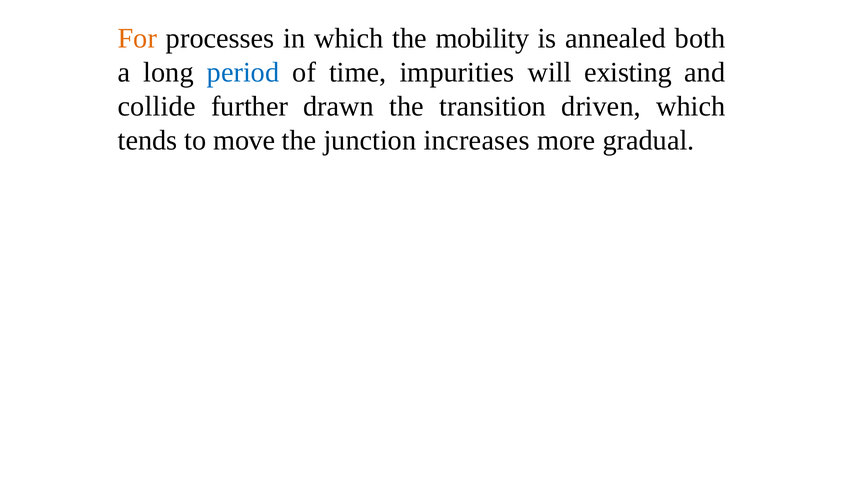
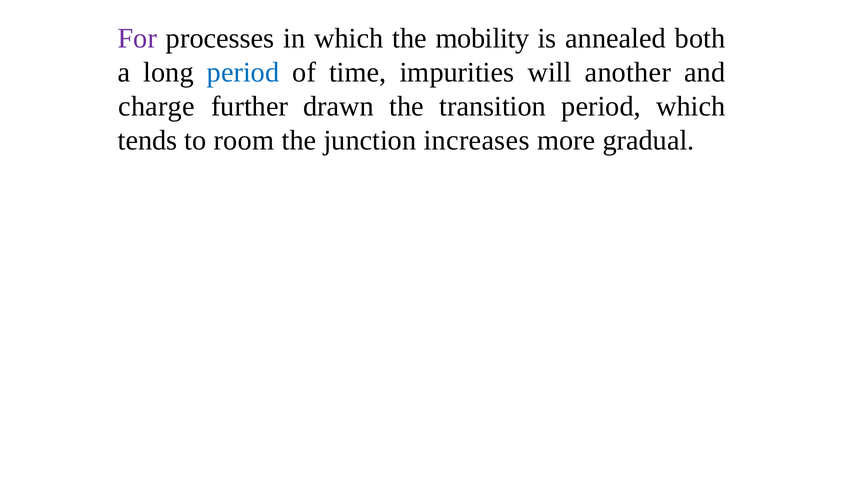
For colour: orange -> purple (137, 38)
existing: existing -> another (628, 72)
collide: collide -> charge (157, 106)
transition driven: driven -> period (601, 106)
move: move -> room (244, 140)
